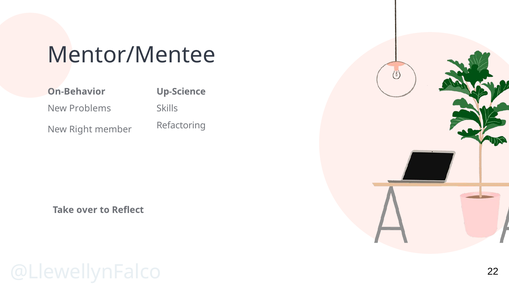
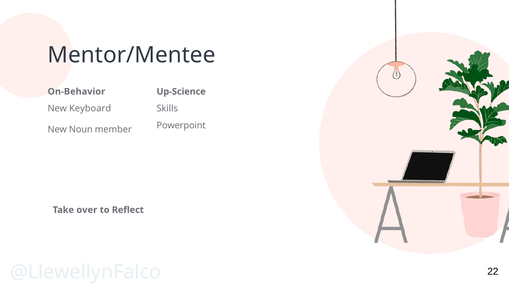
Problems: Problems -> Keyboard (90, 109)
Refactoring: Refactoring -> Powerpoint (181, 126)
Right: Right -> Noun (81, 130)
